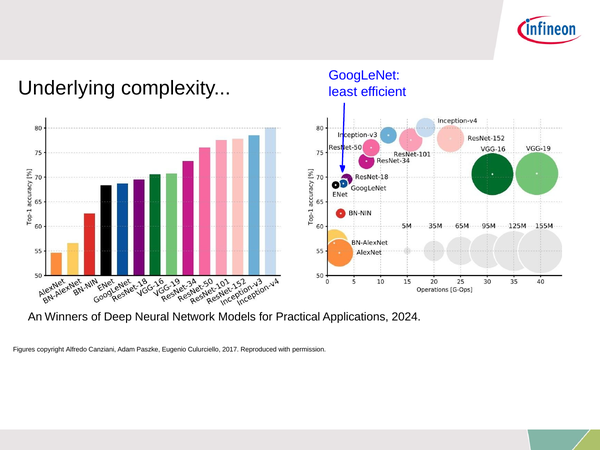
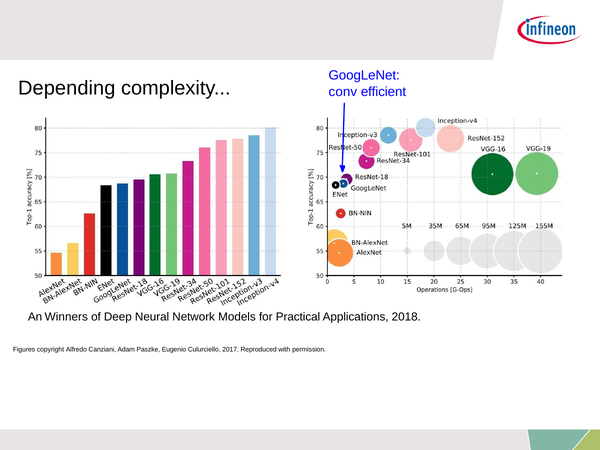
Underlying: Underlying -> Depending (67, 88)
least: least -> conv (343, 92)
2024: 2024 -> 2018 (406, 317)
